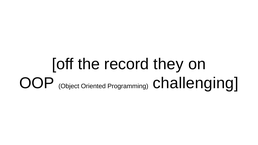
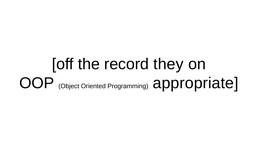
challenging: challenging -> appropriate (196, 83)
